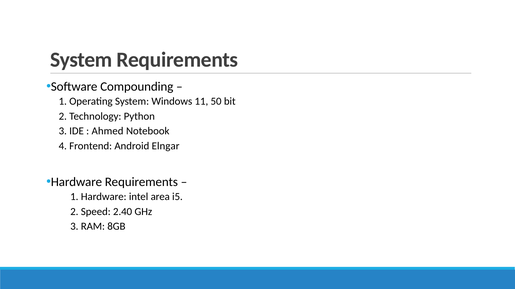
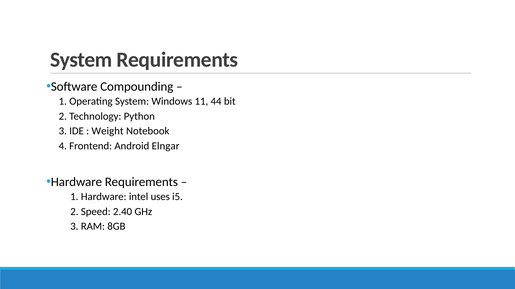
50: 50 -> 44 (216, 102)
Ahmed: Ahmed -> Weight (108, 131)
area: area -> uses (160, 197)
